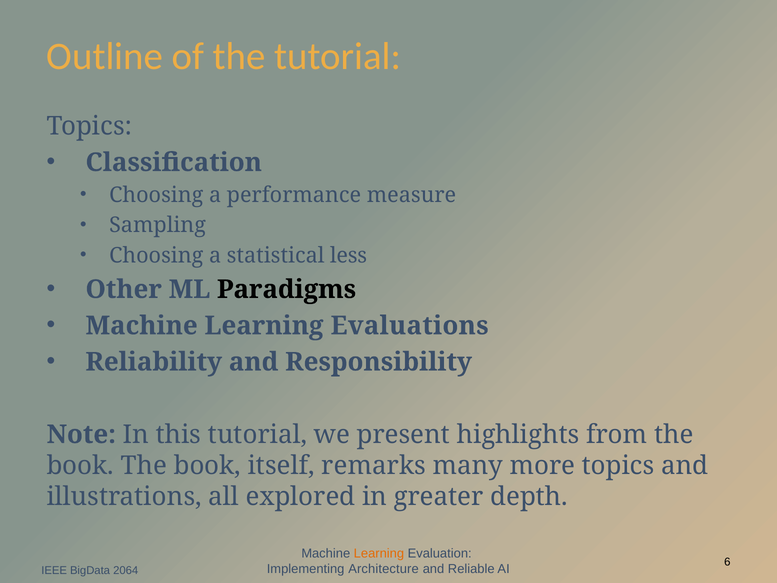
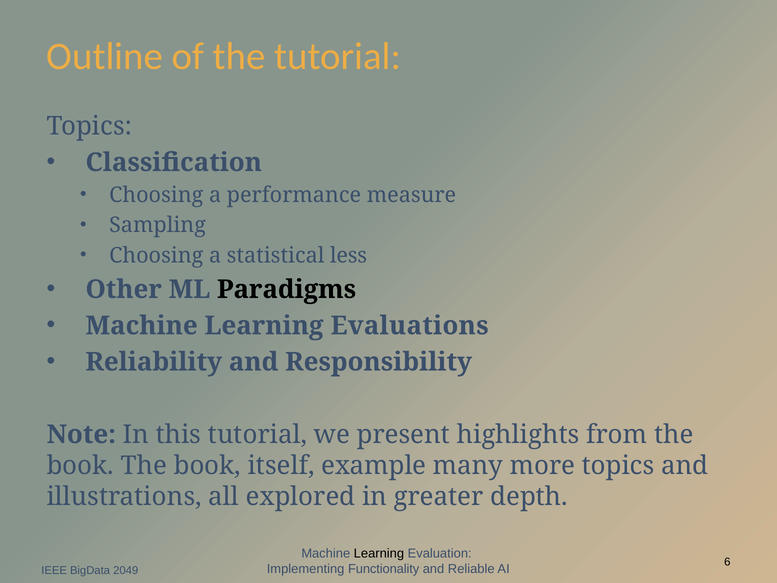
remarks: remarks -> example (374, 465)
Learning colour: orange -> black (379, 553)
Architecture: Architecture -> Functionality (384, 569)
2064: 2064 -> 2049 (126, 570)
